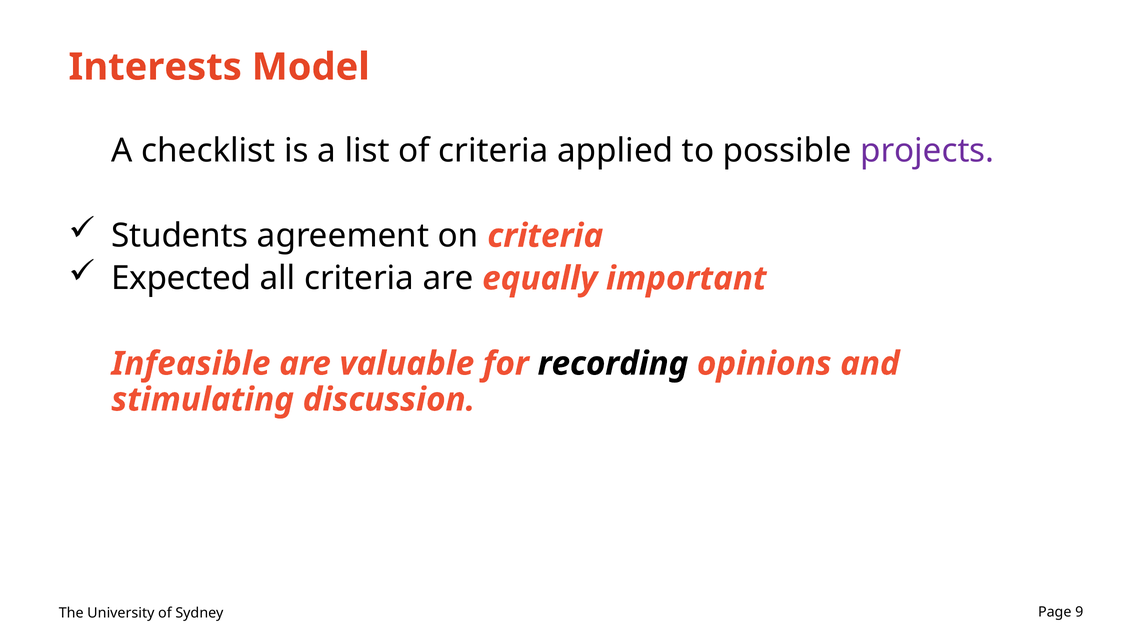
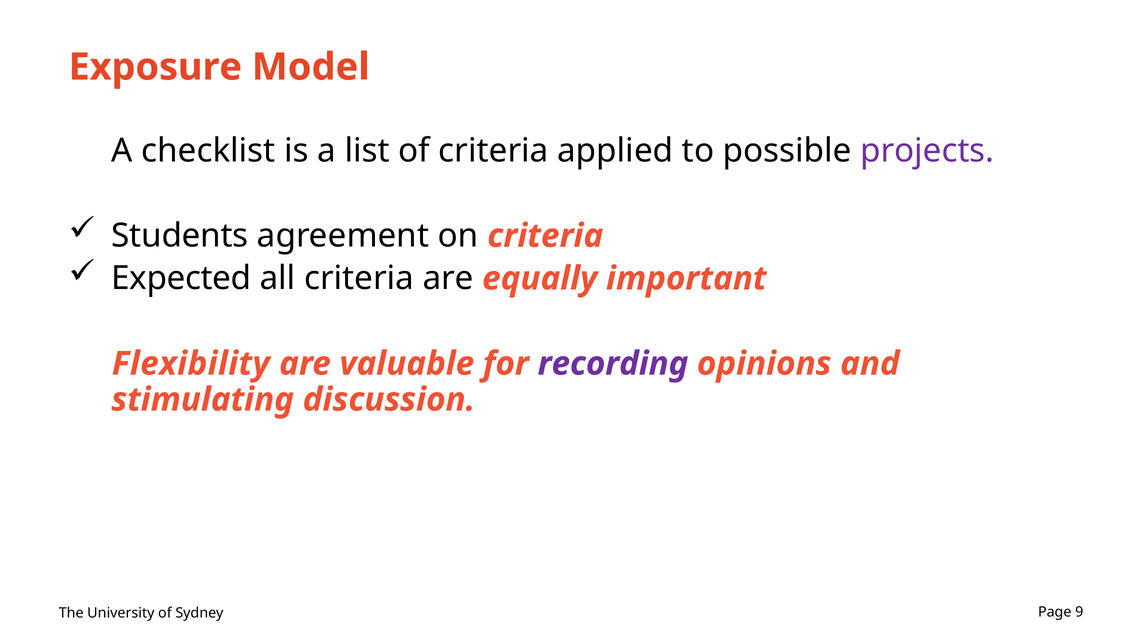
Interests: Interests -> Exposure (155, 67)
Infeasible: Infeasible -> Flexibility (191, 364)
recording colour: black -> purple (613, 364)
